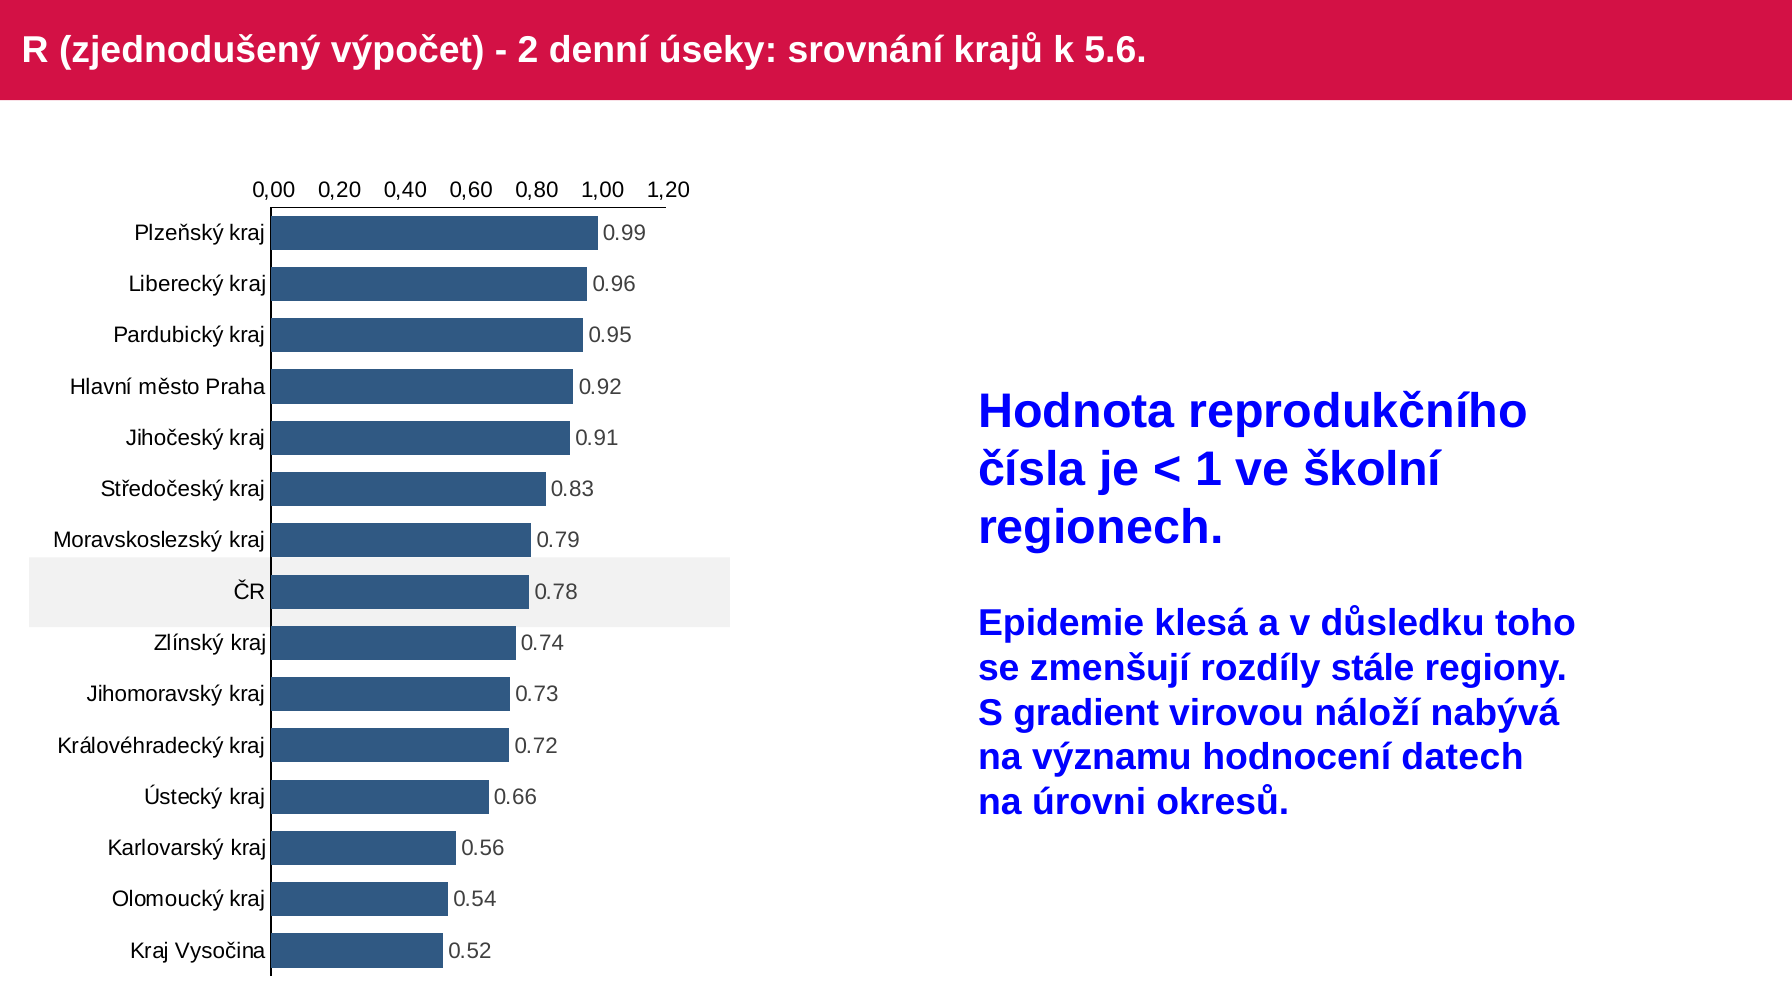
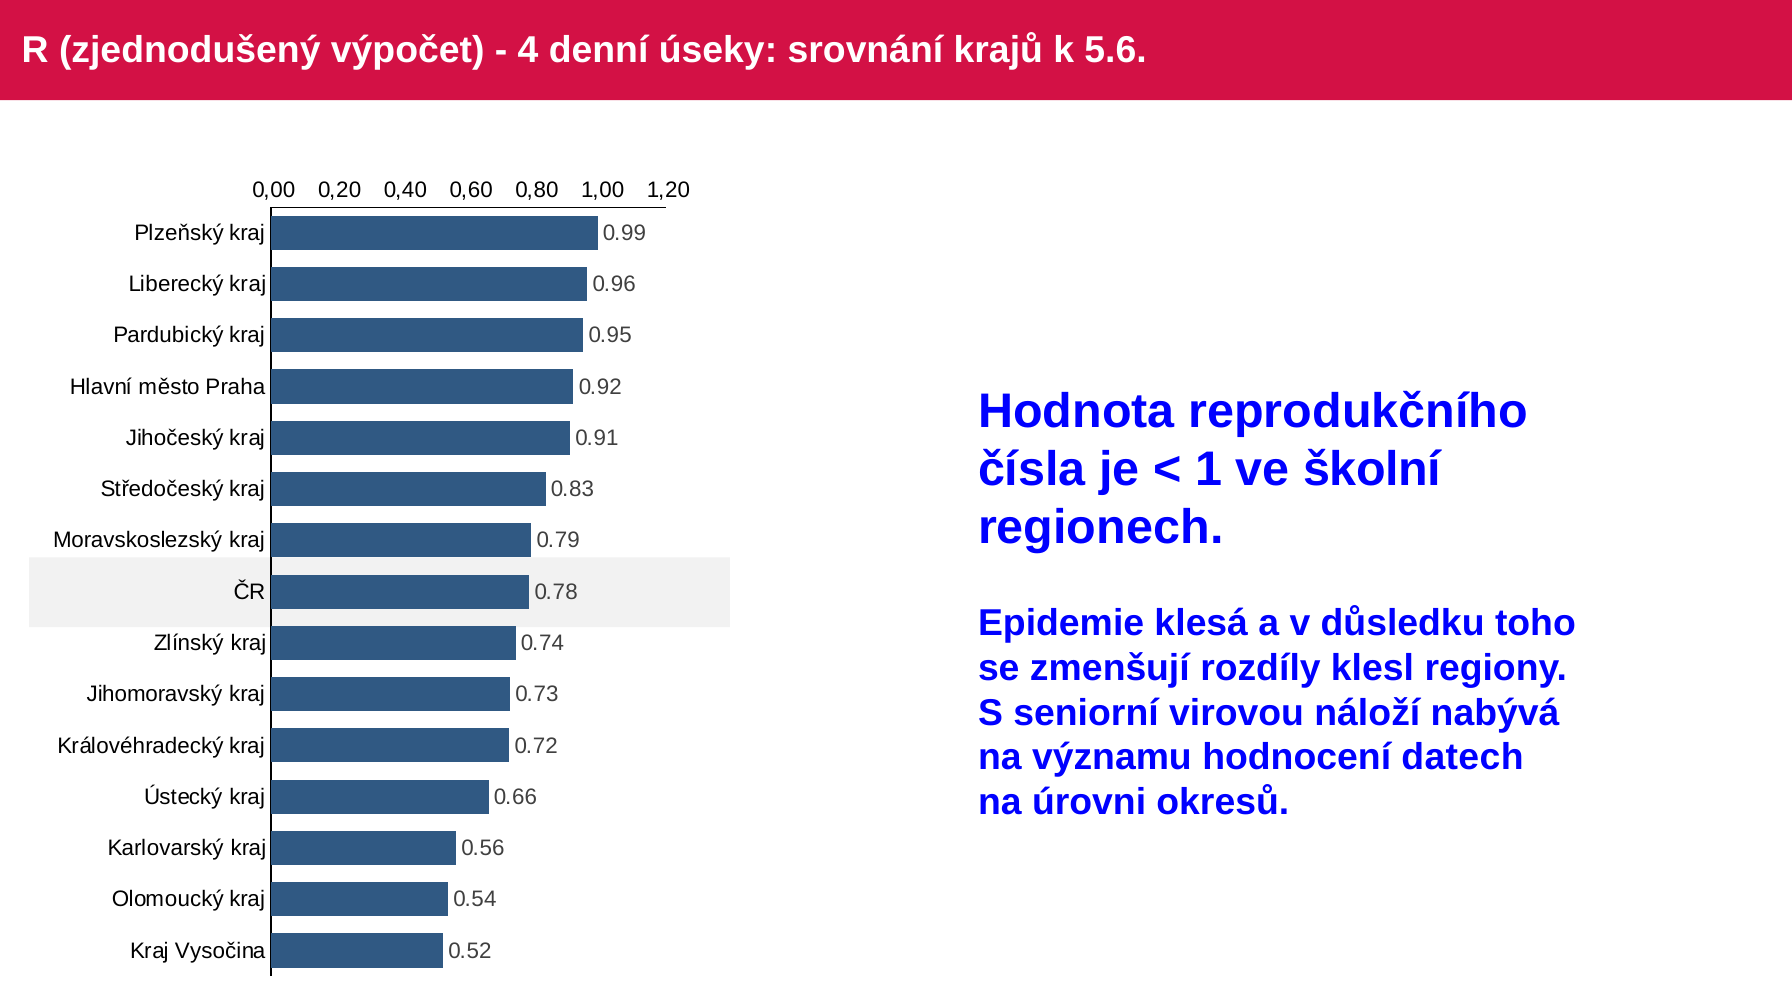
2: 2 -> 4 (528, 50)
stále: stále -> klesl (1372, 668)
gradient: gradient -> seniorní (1086, 713)
